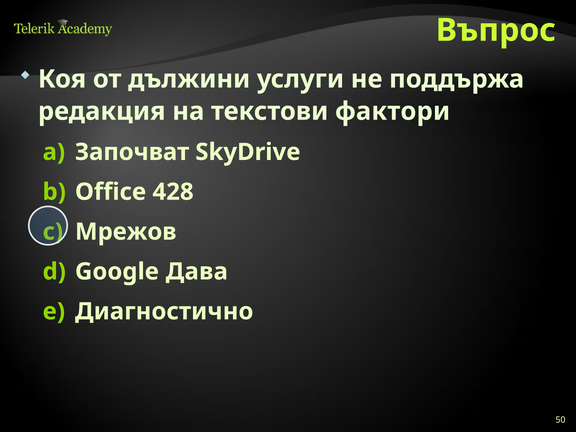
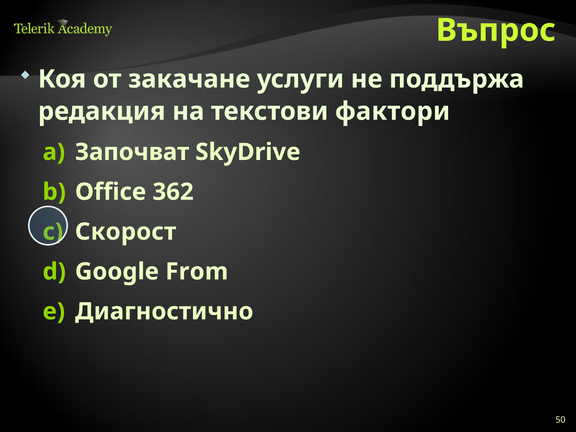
дължини: дължини -> закачане (189, 79)
428: 428 -> 362 (173, 192)
Мрежов: Мрежов -> Скорост (126, 232)
Дава: Дава -> From (197, 272)
